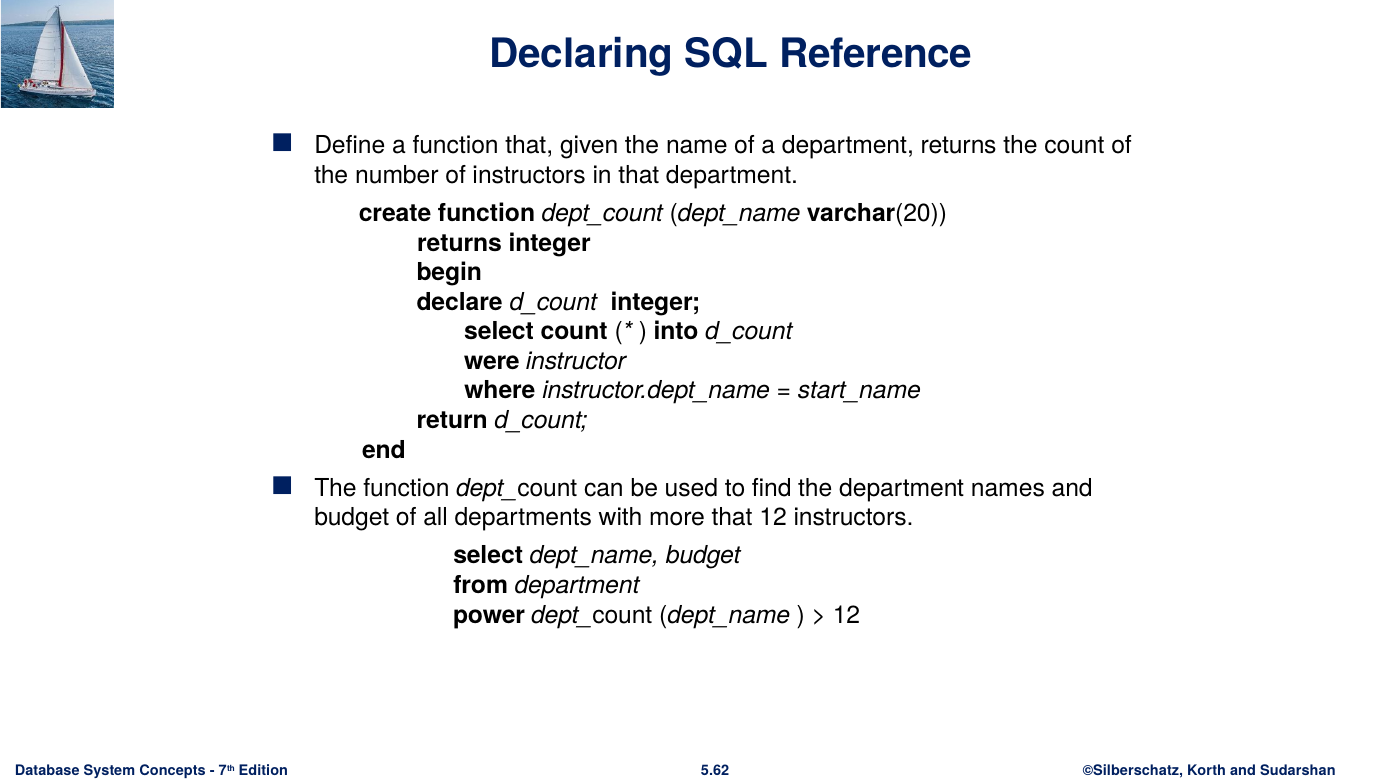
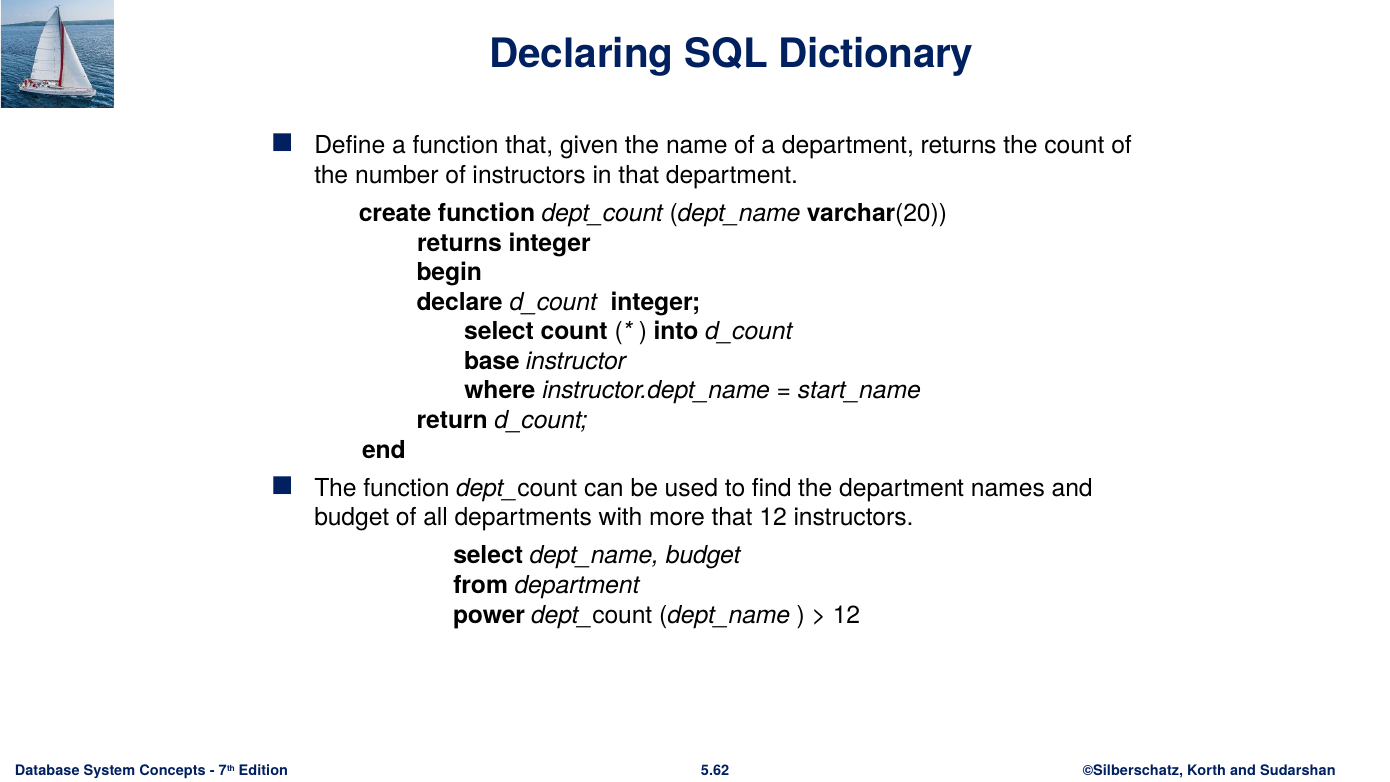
Reference: Reference -> Dictionary (876, 54)
were: were -> base (492, 361)
